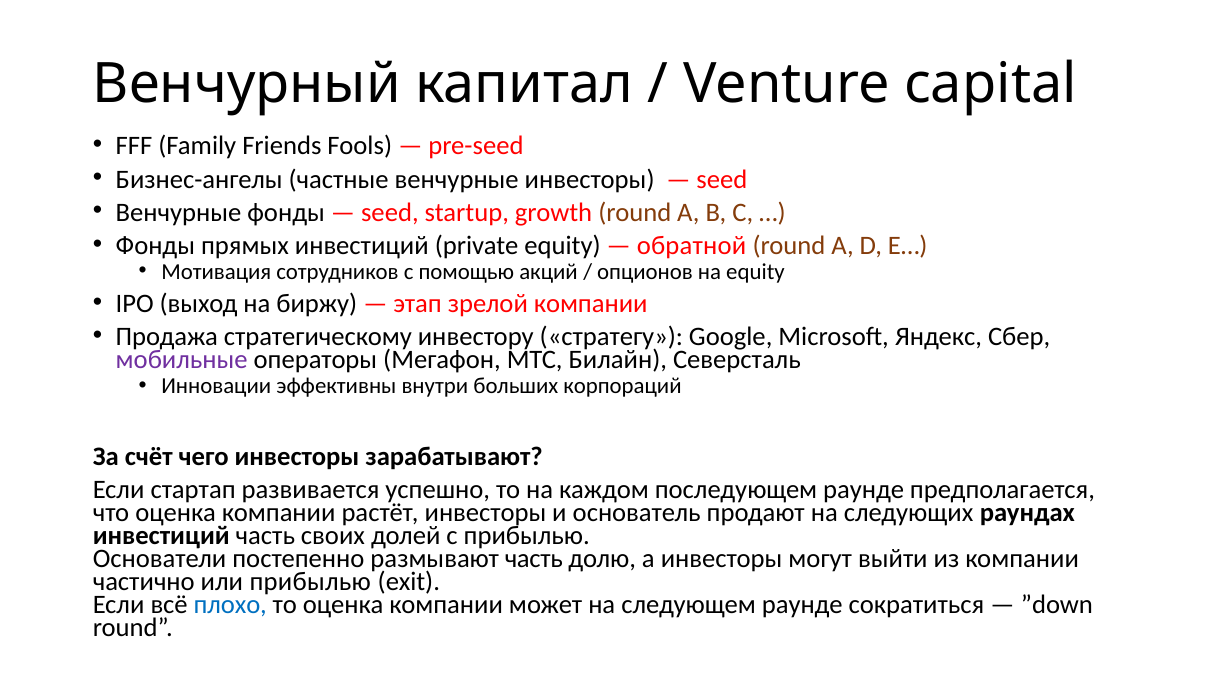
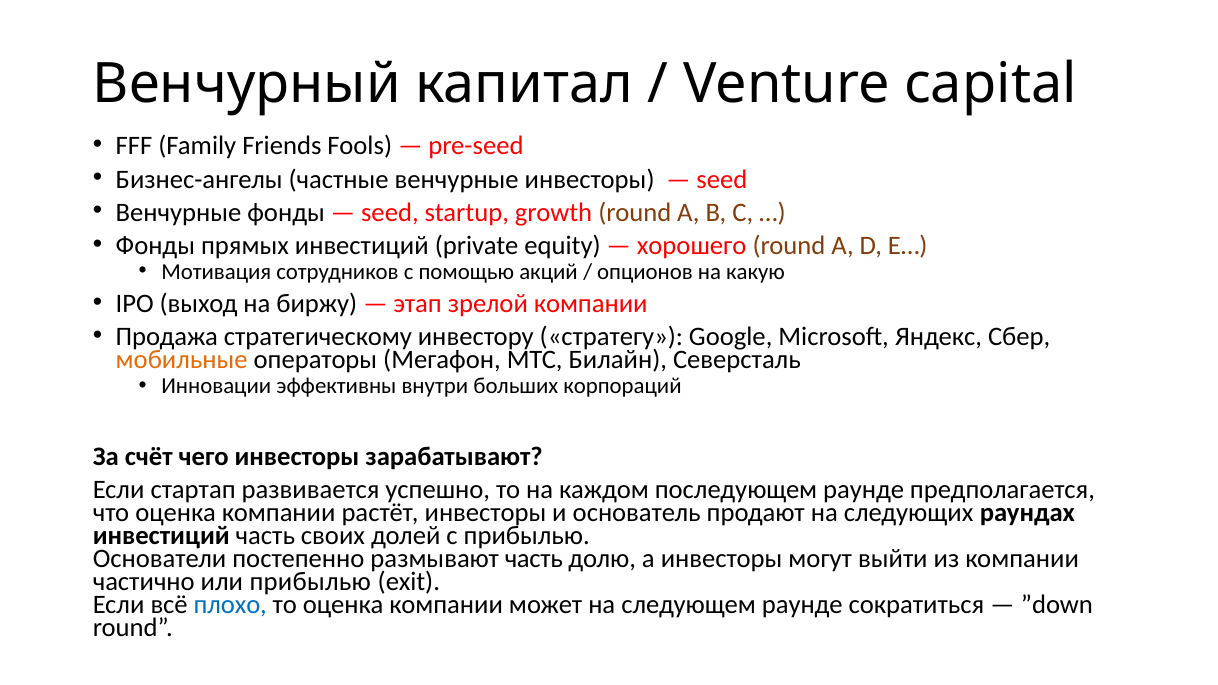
обратной: обратной -> хорошего (692, 246)
на equity: equity -> какую (756, 272)
мобильные colour: purple -> orange (182, 360)
